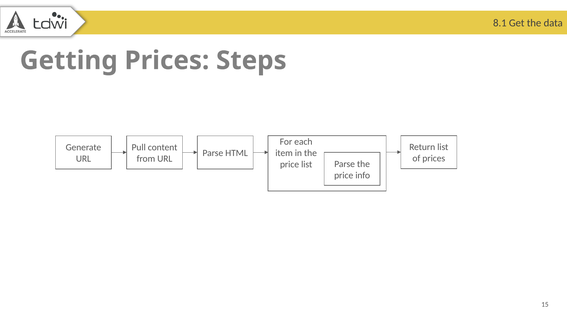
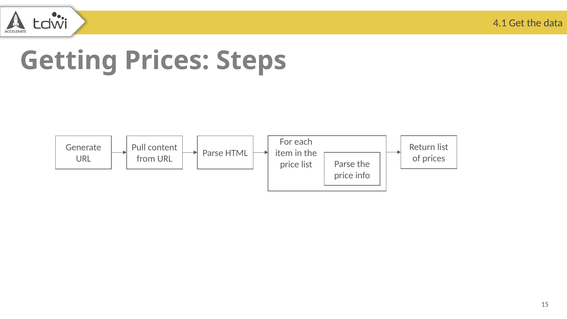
8.1: 8.1 -> 4.1 (500, 23)
